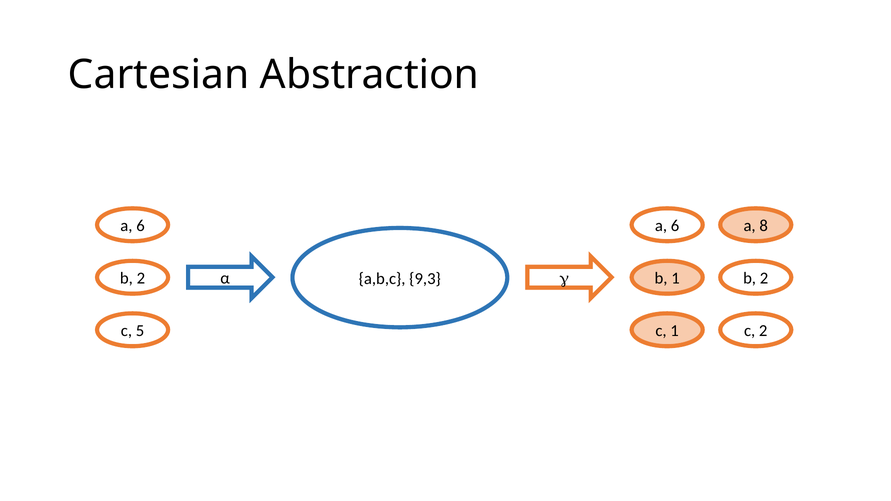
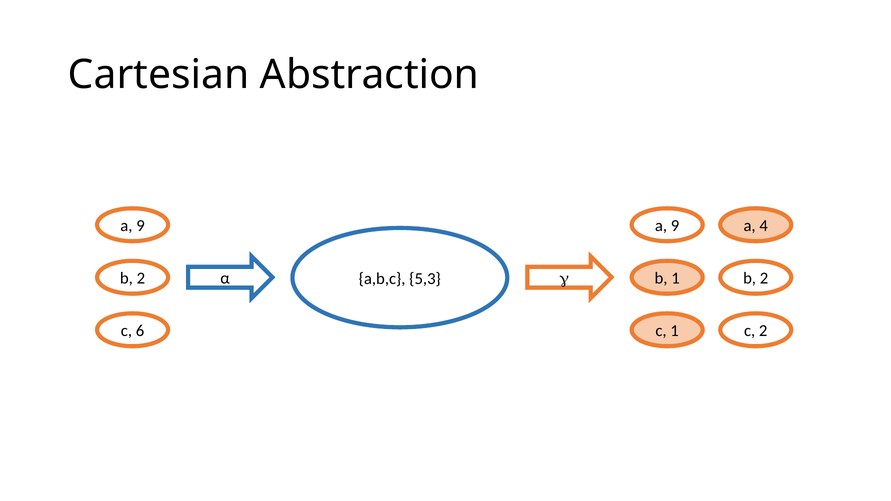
6: 6 -> 9 (140, 226)
6: 6 -> 9 (675, 226)
8: 8 -> 4 (764, 226)
9,3: 9,3 -> 5,3 (425, 279)
5: 5 -> 6 (140, 331)
